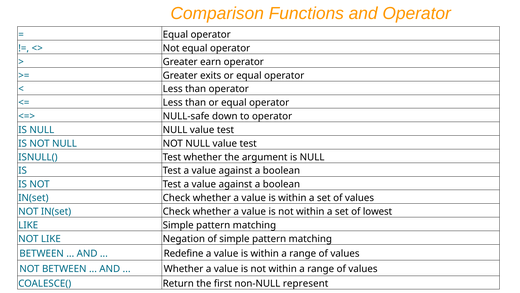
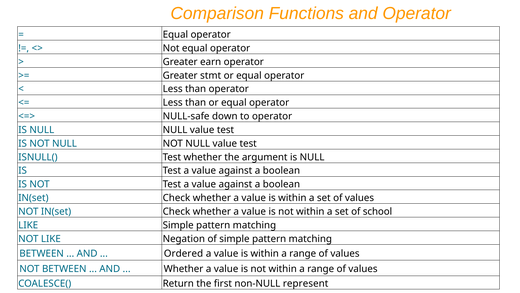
exits: exits -> stmt (211, 75)
lowest: lowest -> school (378, 211)
Redefine: Redefine -> Ordered (183, 253)
